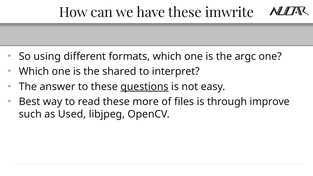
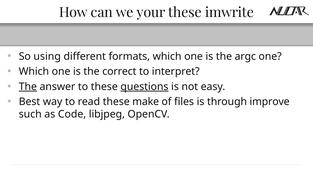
have: have -> your (151, 13)
shared: shared -> correct (119, 72)
The underline: none -> present (28, 87)
more: more -> make (146, 102)
Used: Used -> Code (72, 114)
